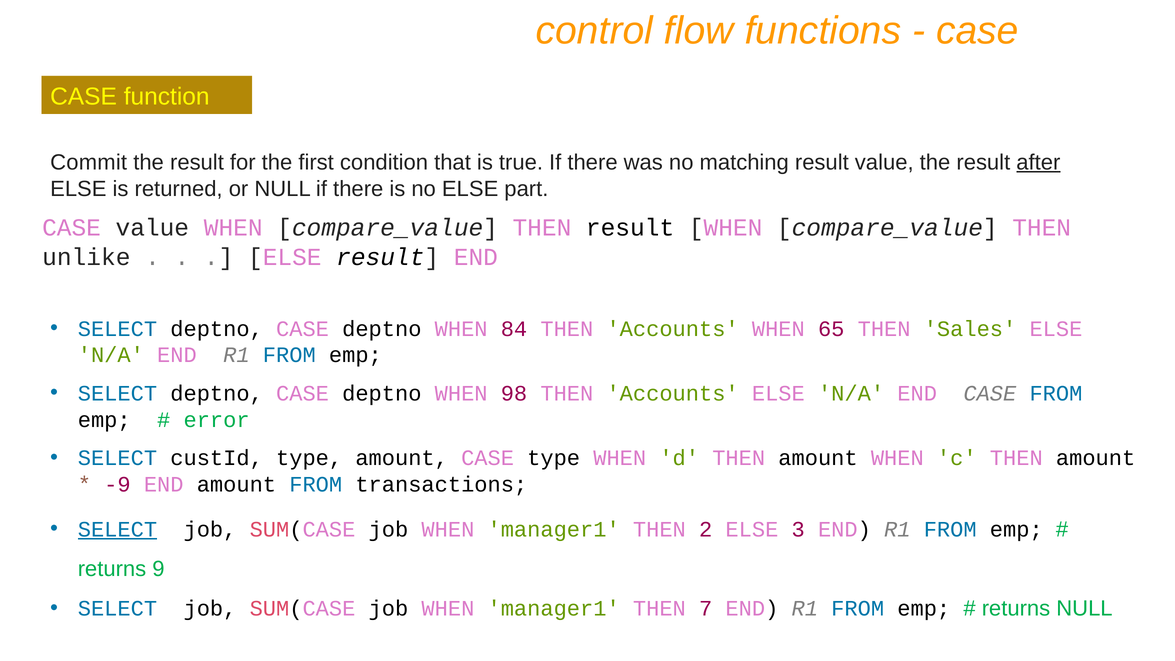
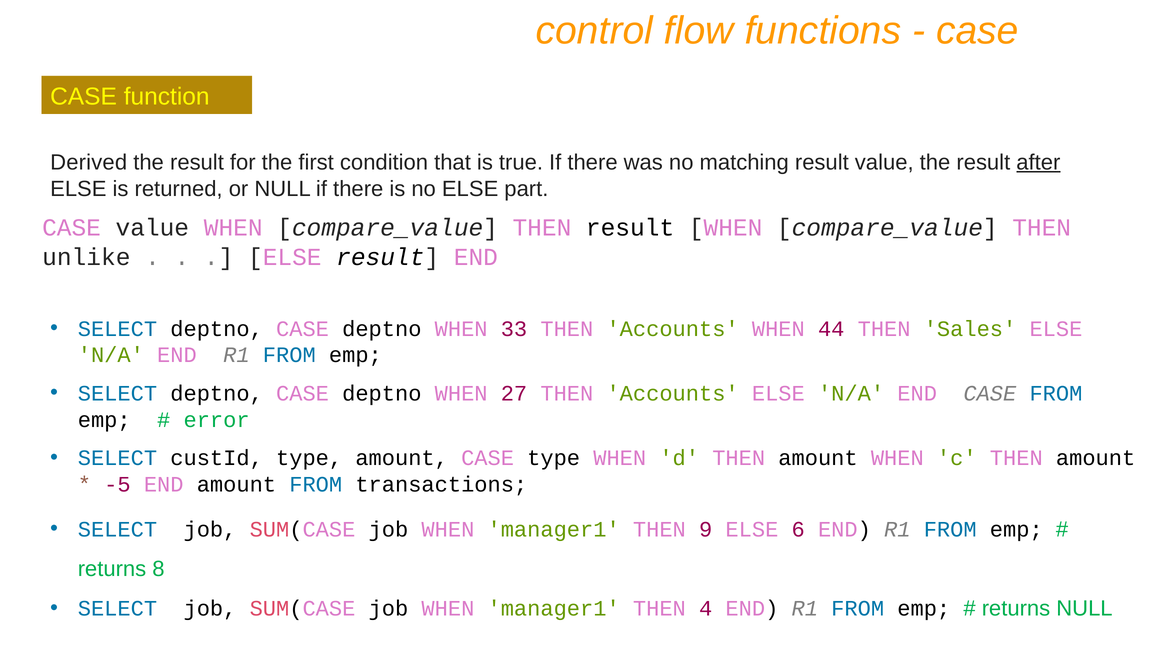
Commit: Commit -> Derived (89, 162)
84: 84 -> 33 (514, 329)
65: 65 -> 44 (831, 329)
98: 98 -> 27 (514, 393)
-9: -9 -> -5 (117, 484)
SELECT underline: present -> none (117, 529)
2: 2 -> 9 (706, 529)
3: 3 -> 6 (798, 529)
9: 9 -> 8 (158, 569)
7: 7 -> 4 (706, 609)
